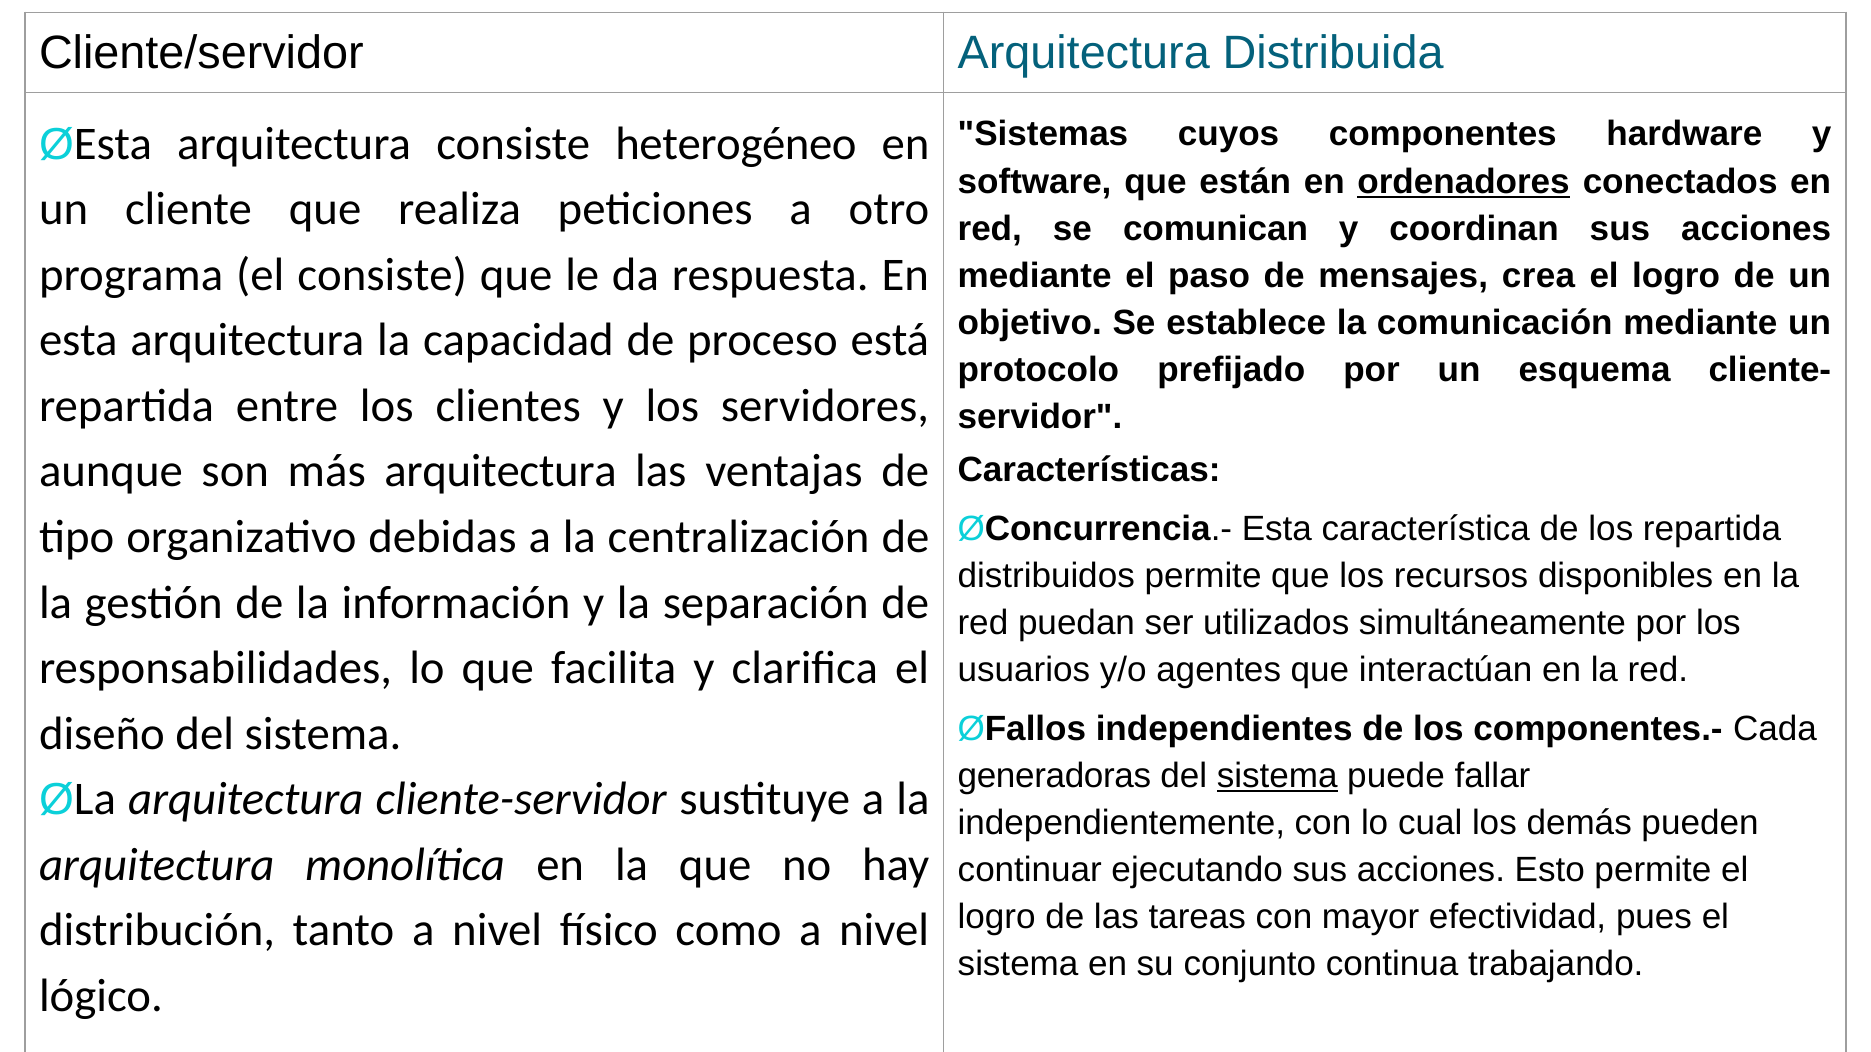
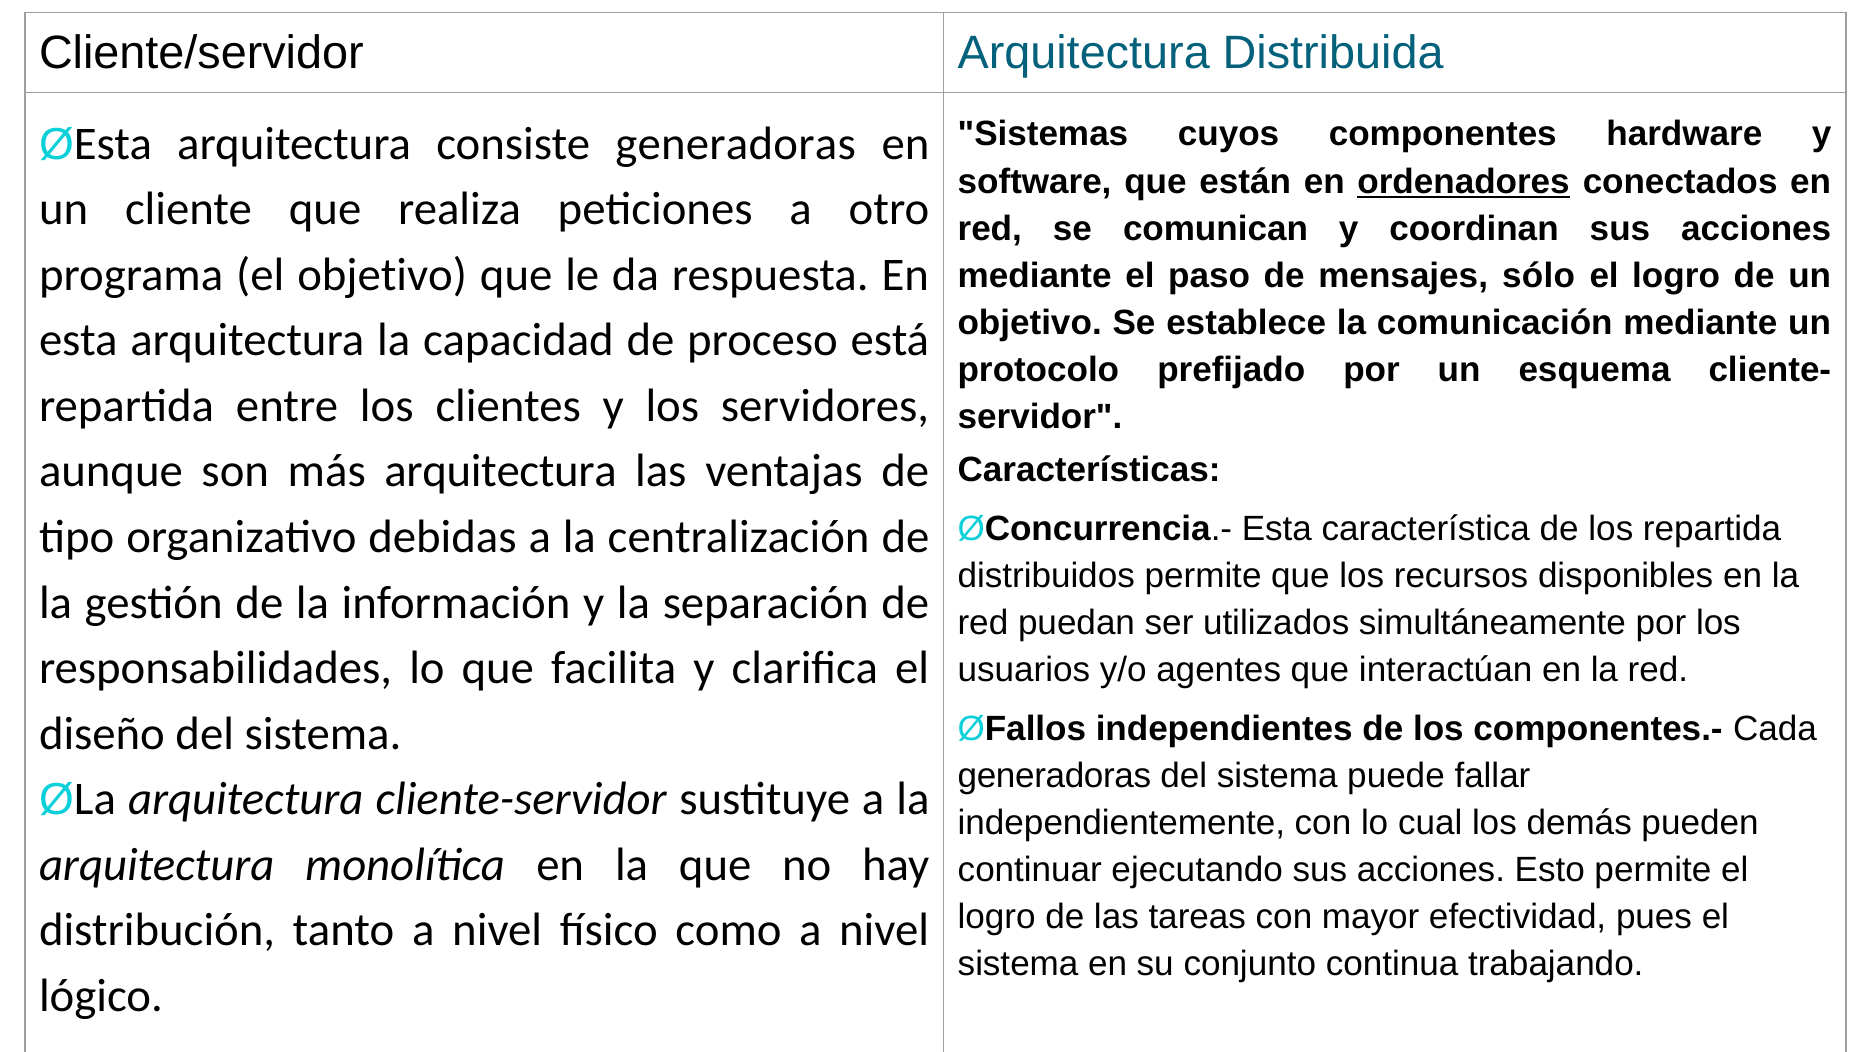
consiste heterogéneo: heterogéneo -> generadoras (736, 144)
el consiste: consiste -> objetivo (382, 275)
crea: crea -> sólo (1539, 276)
sistema underline: present -> none (1277, 776)
